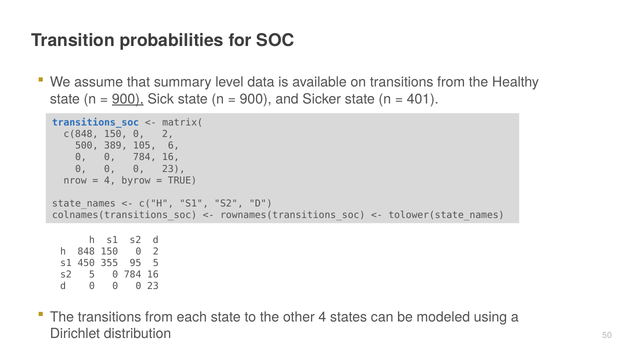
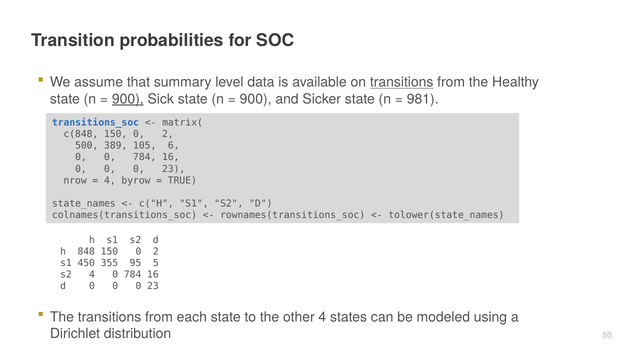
transitions underline: none -> present (402, 82)
401: 401 -> 981 (423, 99)
s2 5: 5 -> 4 (92, 274)
